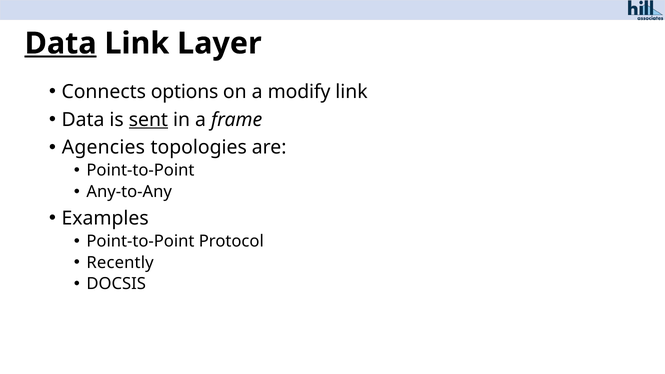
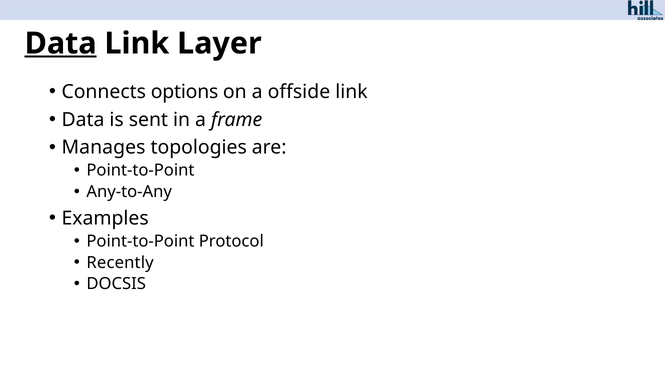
modify: modify -> offside (299, 92)
sent underline: present -> none (148, 120)
Agencies: Agencies -> Manages (103, 148)
